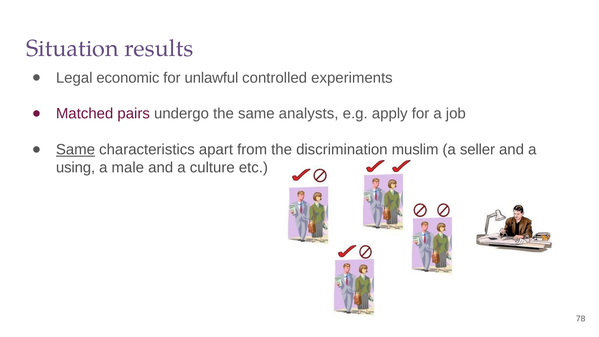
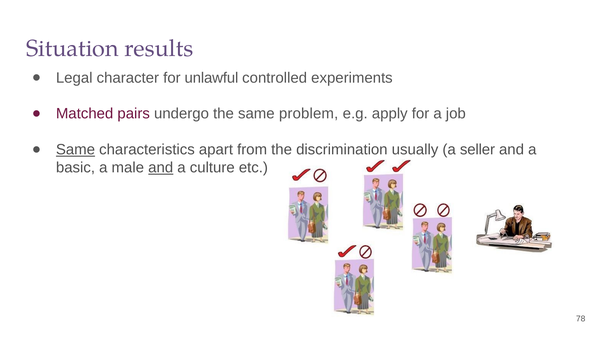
economic: economic -> character (128, 78)
analysts: analysts -> problem (309, 114)
muslim: muslim -> usually (415, 150)
using: using -> basic (75, 168)
and underline: none -> present (161, 168)
